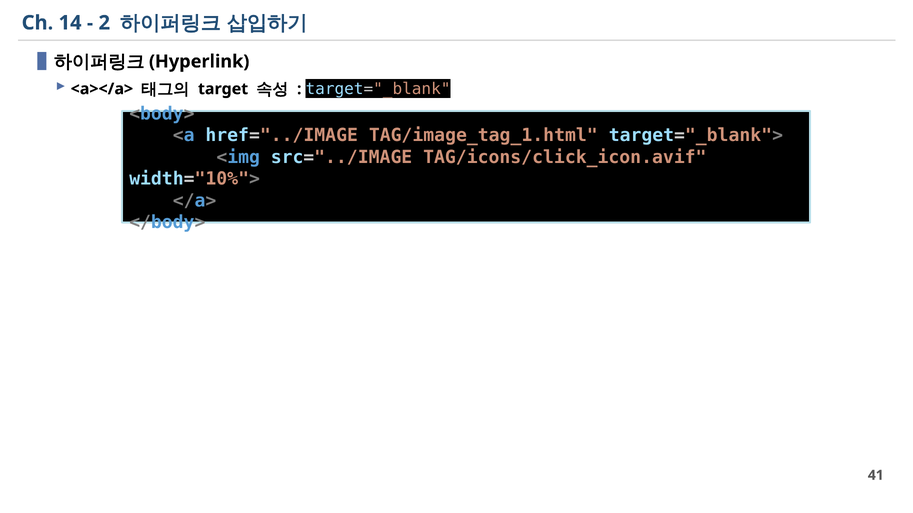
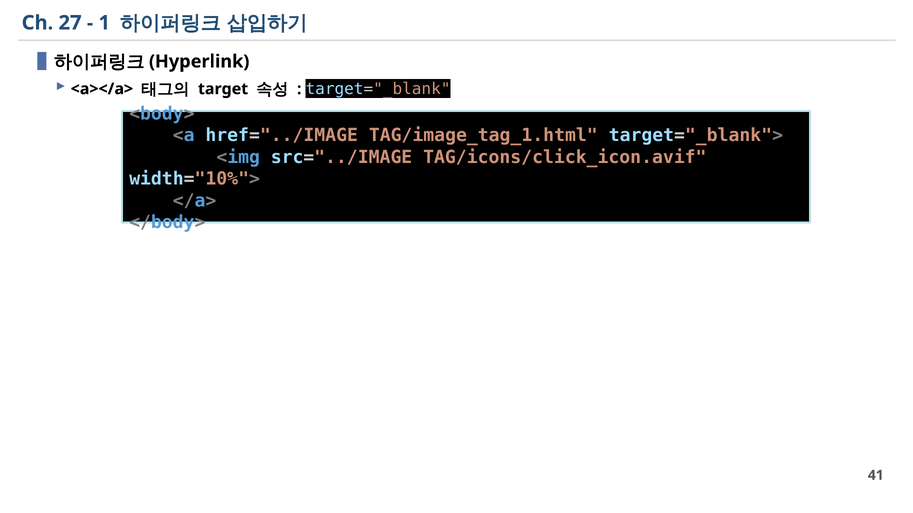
14: 14 -> 27 (70, 23)
2: 2 -> 1 (104, 23)
